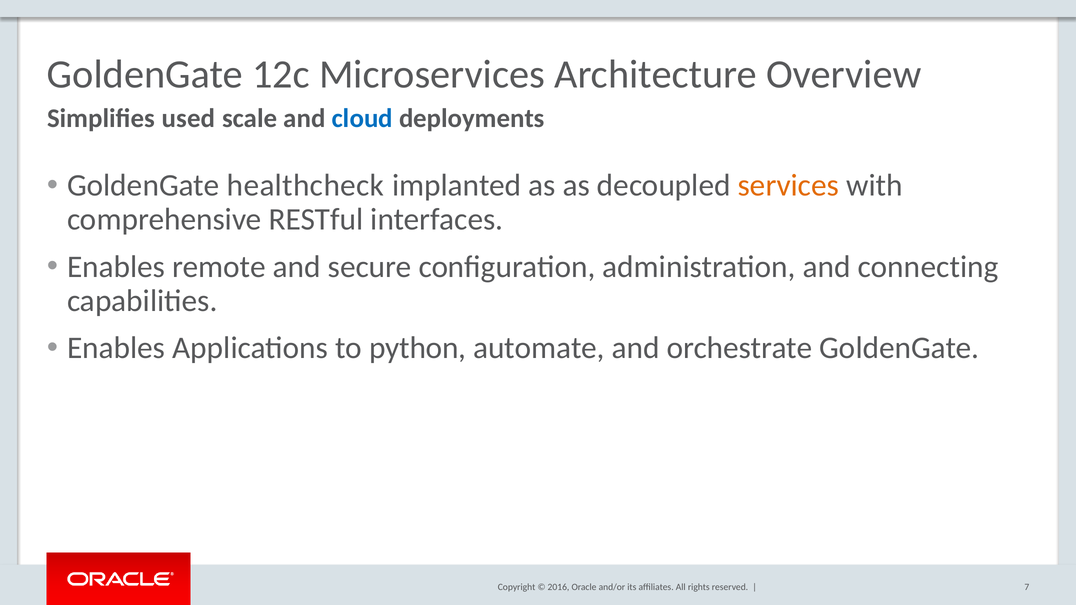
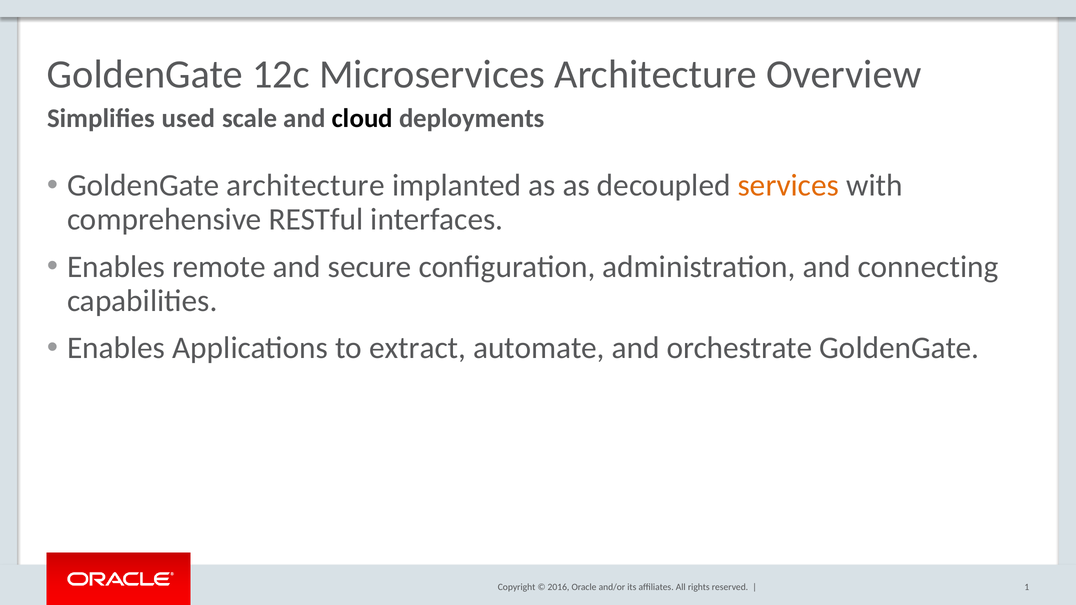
cloud colour: blue -> black (362, 119)
GoldenGate healthcheck: healthcheck -> architecture (305, 186)
python: python -> extract (418, 348)
7: 7 -> 1 (1027, 587)
